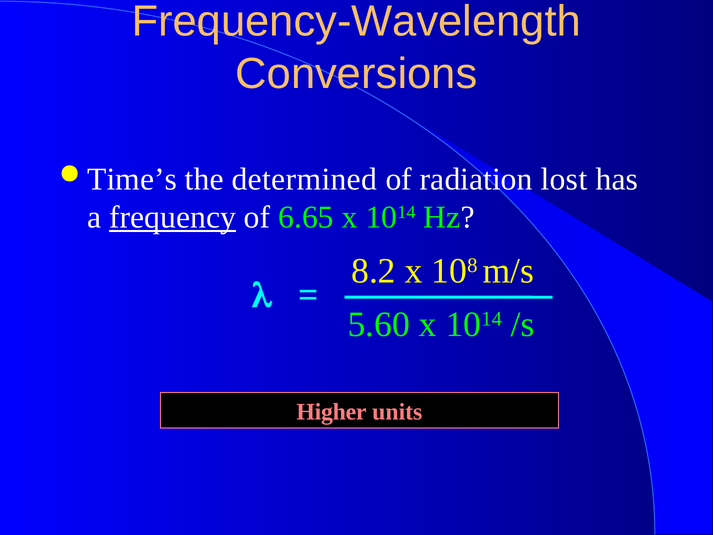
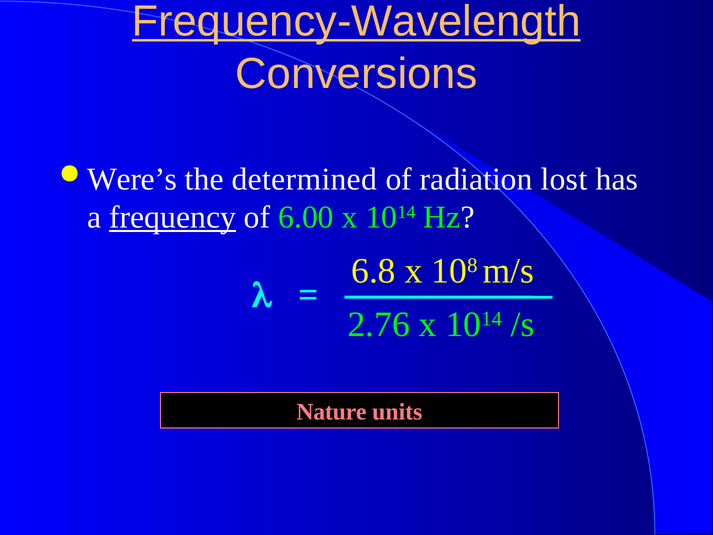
Frequency-Wavelength underline: none -> present (356, 21)
Time’s: Time’s -> Were’s (132, 179)
6.65: 6.65 -> 6.00 (306, 217)
8.2: 8.2 -> 6.8 (374, 271)
5.60: 5.60 -> 2.76 (379, 324)
Higher: Higher -> Nature (331, 412)
